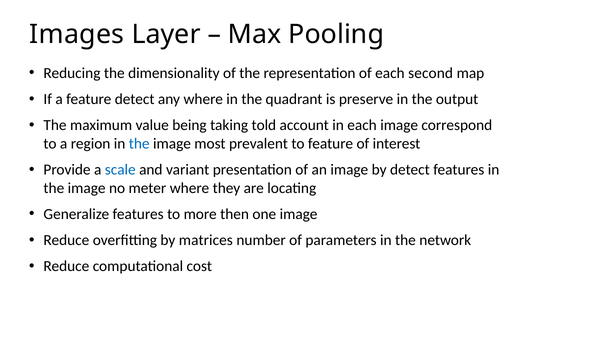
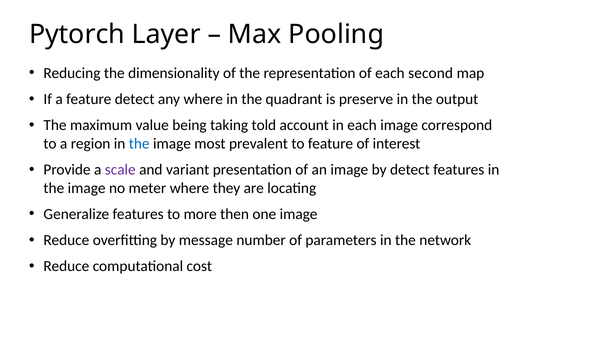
Images: Images -> Pytorch (77, 34)
scale colour: blue -> purple (120, 170)
matrices: matrices -> message (206, 240)
